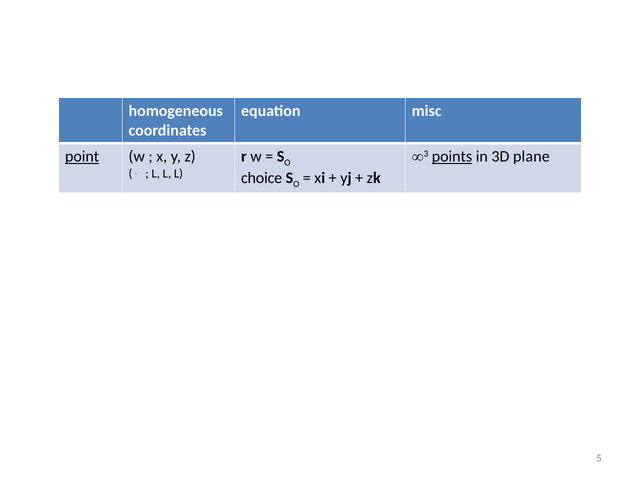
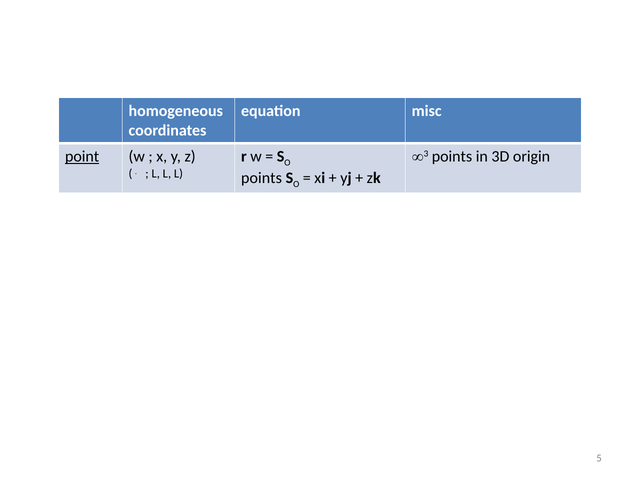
points underline: present -> none (452, 156)
plane: plane -> origin (532, 156)
choice: choice -> points (261, 178)
